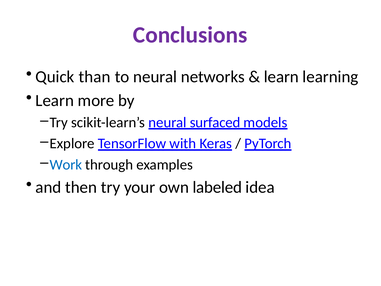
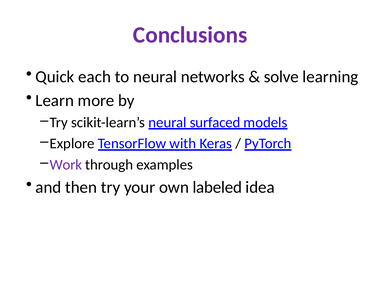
than: than -> each (95, 77)
learn: learn -> solve (281, 77)
Work colour: blue -> purple (66, 164)
